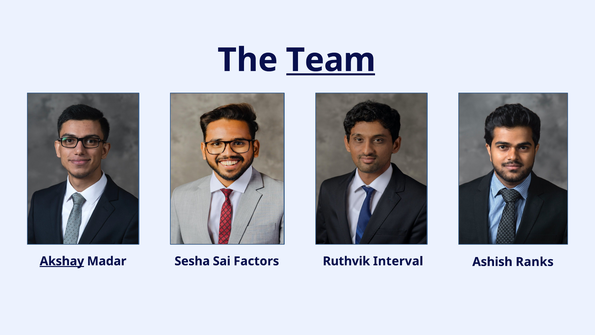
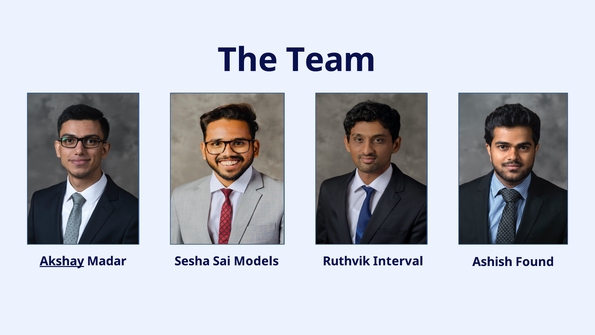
Team underline: present -> none (331, 60)
Factors: Factors -> Models (256, 261)
Ranks: Ranks -> Found (535, 262)
